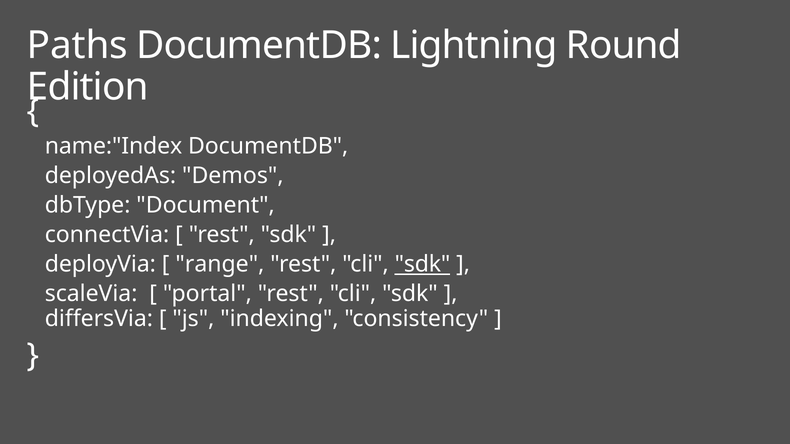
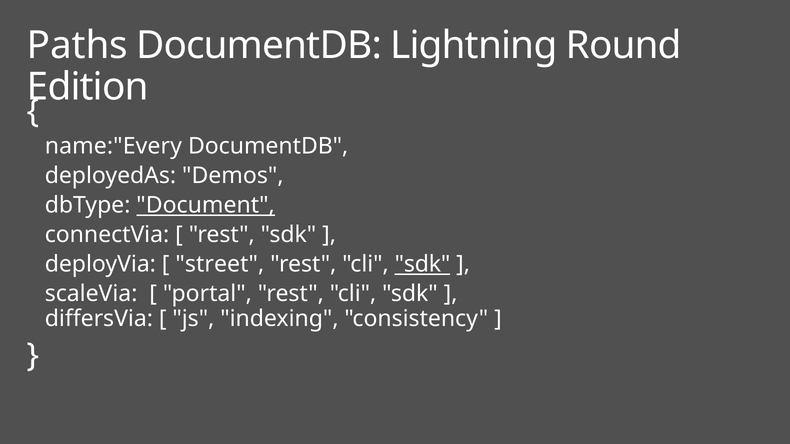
name:"Index: name:"Index -> name:"Every (113, 146)
Document underline: none -> present (206, 205)
range: range -> street (220, 264)
